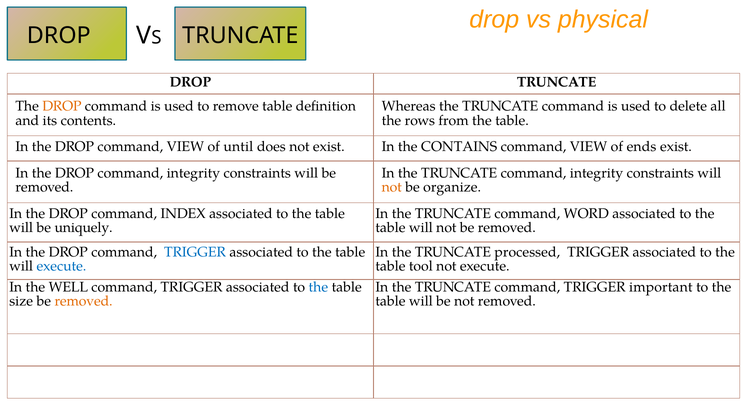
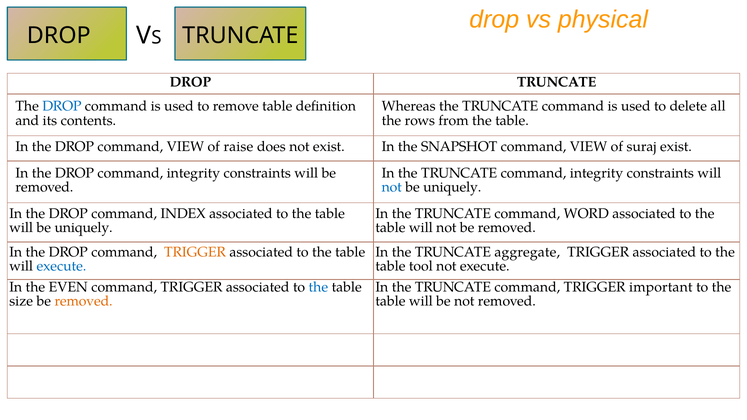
DROP colour: orange -> blue (62, 106)
until: until -> raise (238, 147)
CONTAINS: CONTAINS -> SNAPSHOT (459, 147)
ends: ends -> suraj (642, 147)
not colour: orange -> blue (392, 187)
organize: organize -> uniquely (452, 187)
TRIGGER colour: blue -> orange (195, 252)
processed: processed -> aggregate (527, 252)
WELL: WELL -> EVEN (68, 287)
